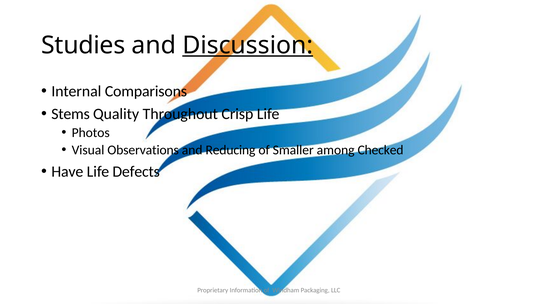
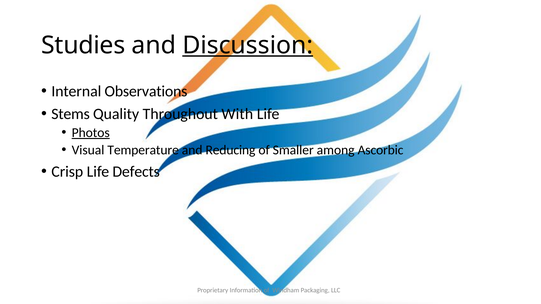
Comparisons: Comparisons -> Observations (146, 91)
Crisp: Crisp -> With (237, 114)
Photos underline: none -> present (91, 133)
Observations: Observations -> Temperature (143, 150)
Checked: Checked -> Ascorbic (381, 150)
Have: Have -> Crisp (67, 172)
